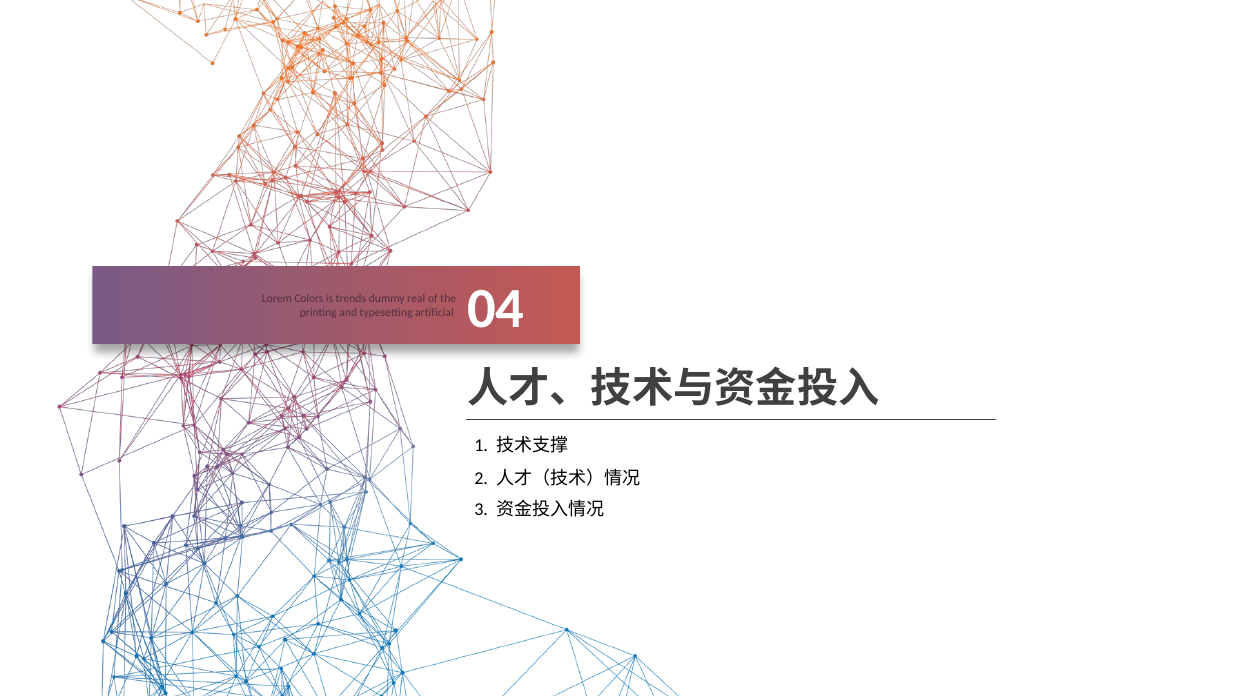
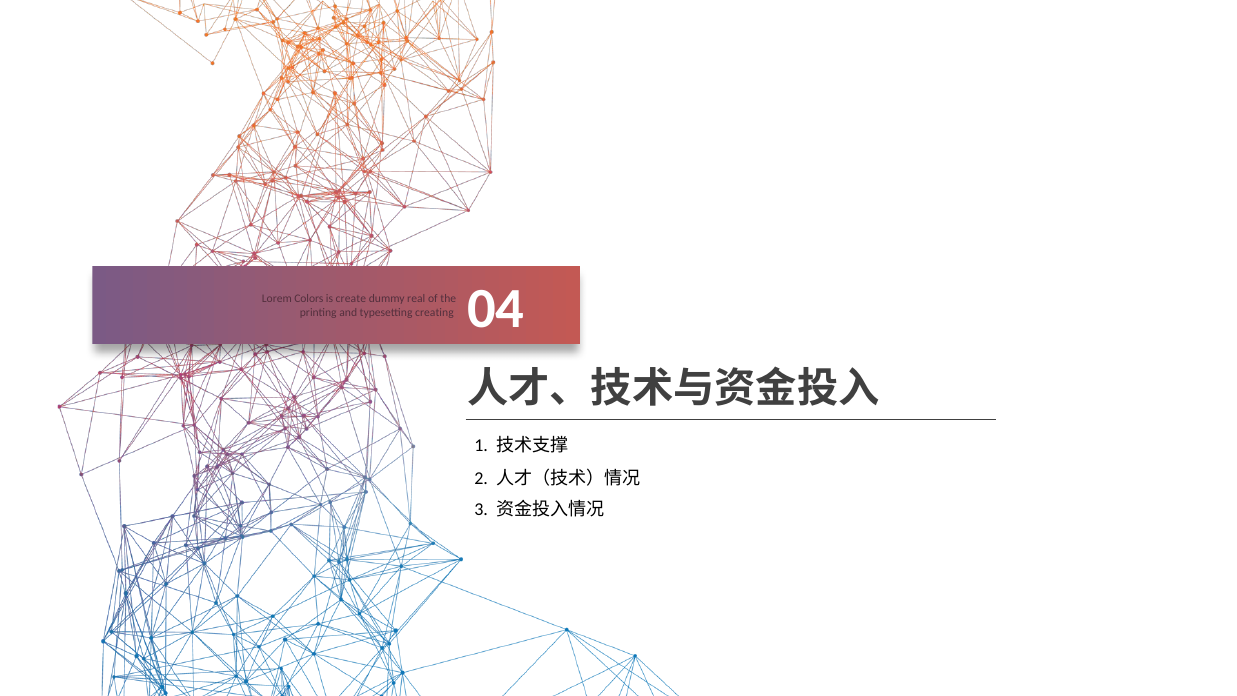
trends: trends -> create (351, 299)
artificial: artificial -> creating (434, 313)
